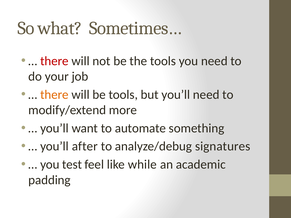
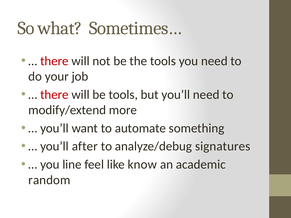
there colour: orange -> red (54, 95)
test: test -> line (72, 165)
while: while -> know (142, 165)
padding: padding -> random (49, 180)
